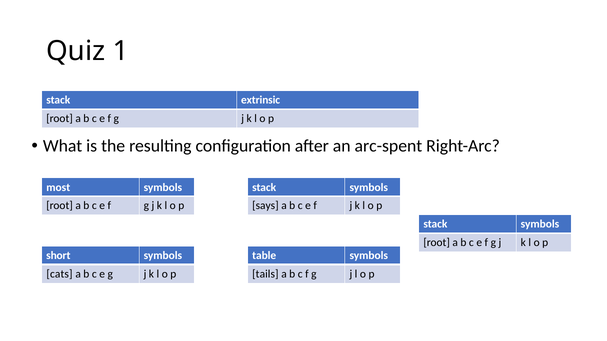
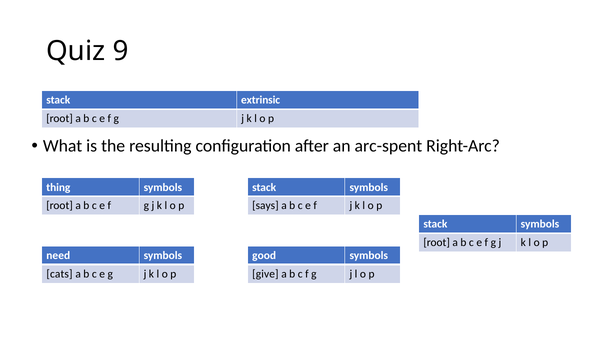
1: 1 -> 9 (121, 51)
most: most -> thing (58, 188)
short: short -> need (58, 256)
table: table -> good (264, 256)
tails: tails -> give (265, 274)
